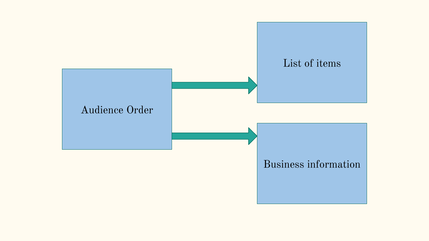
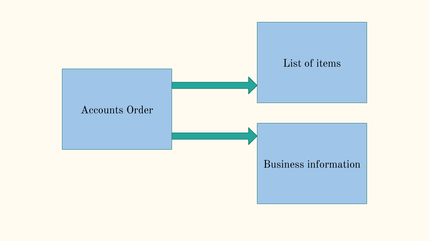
Audience: Audience -> Accounts (102, 110)
